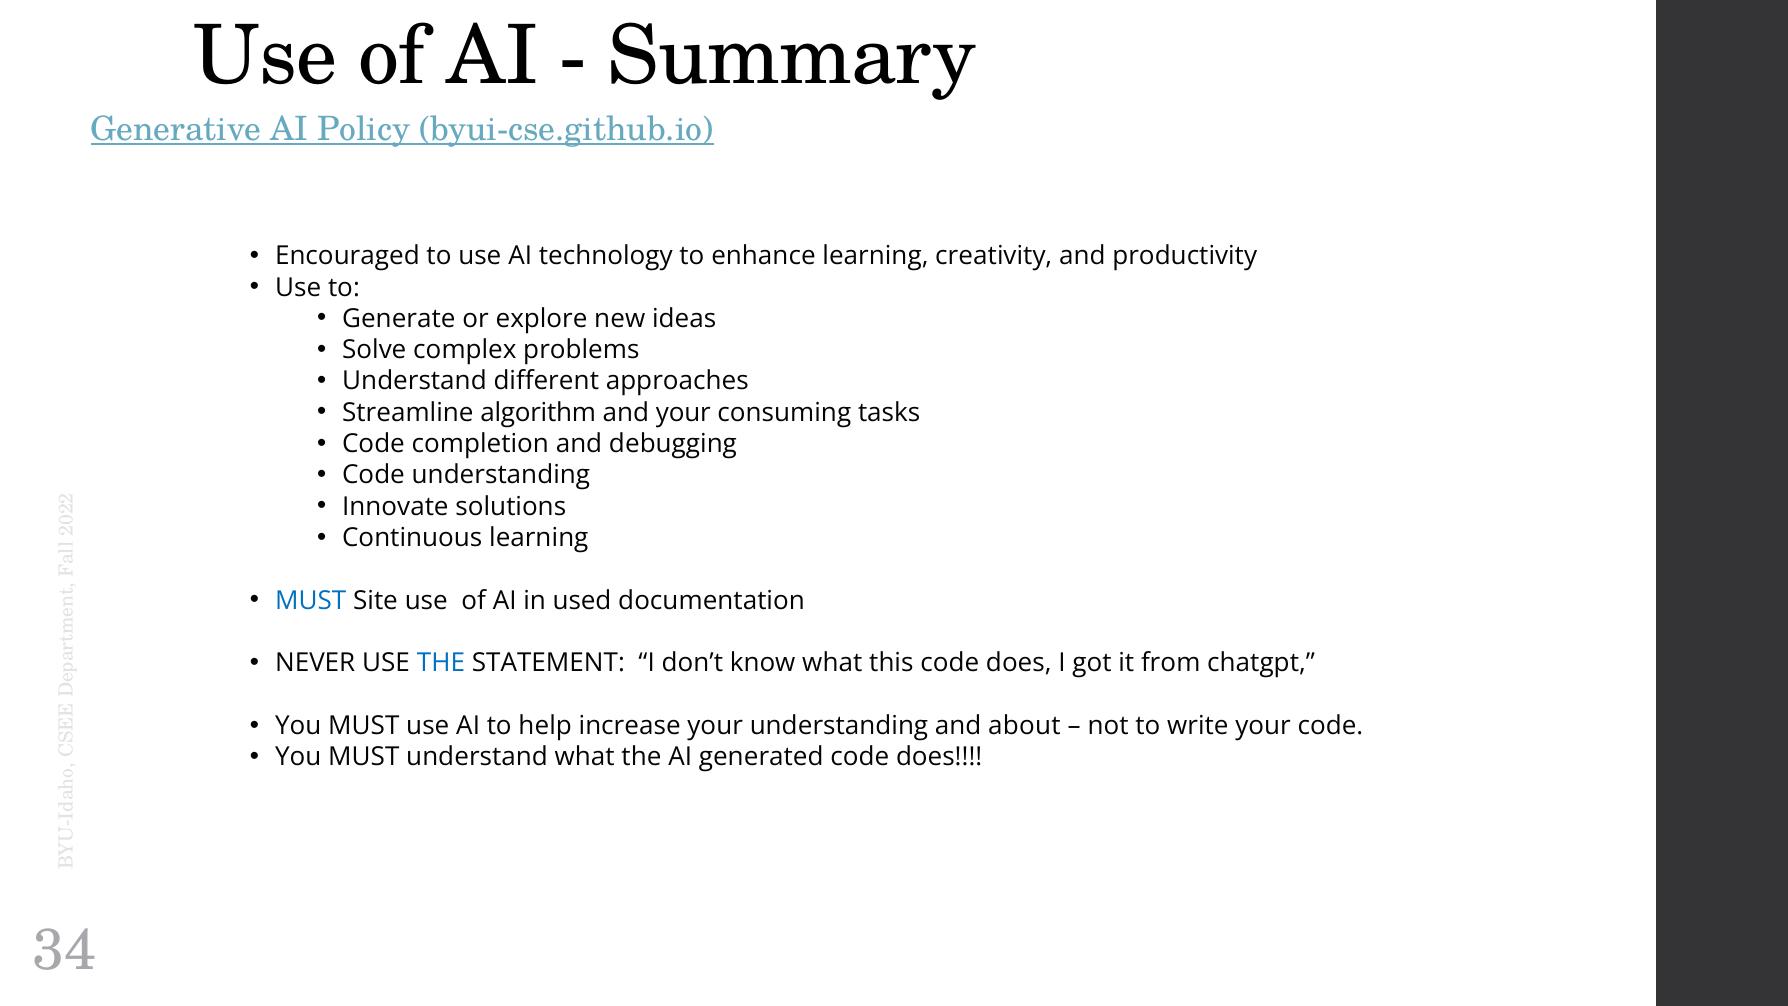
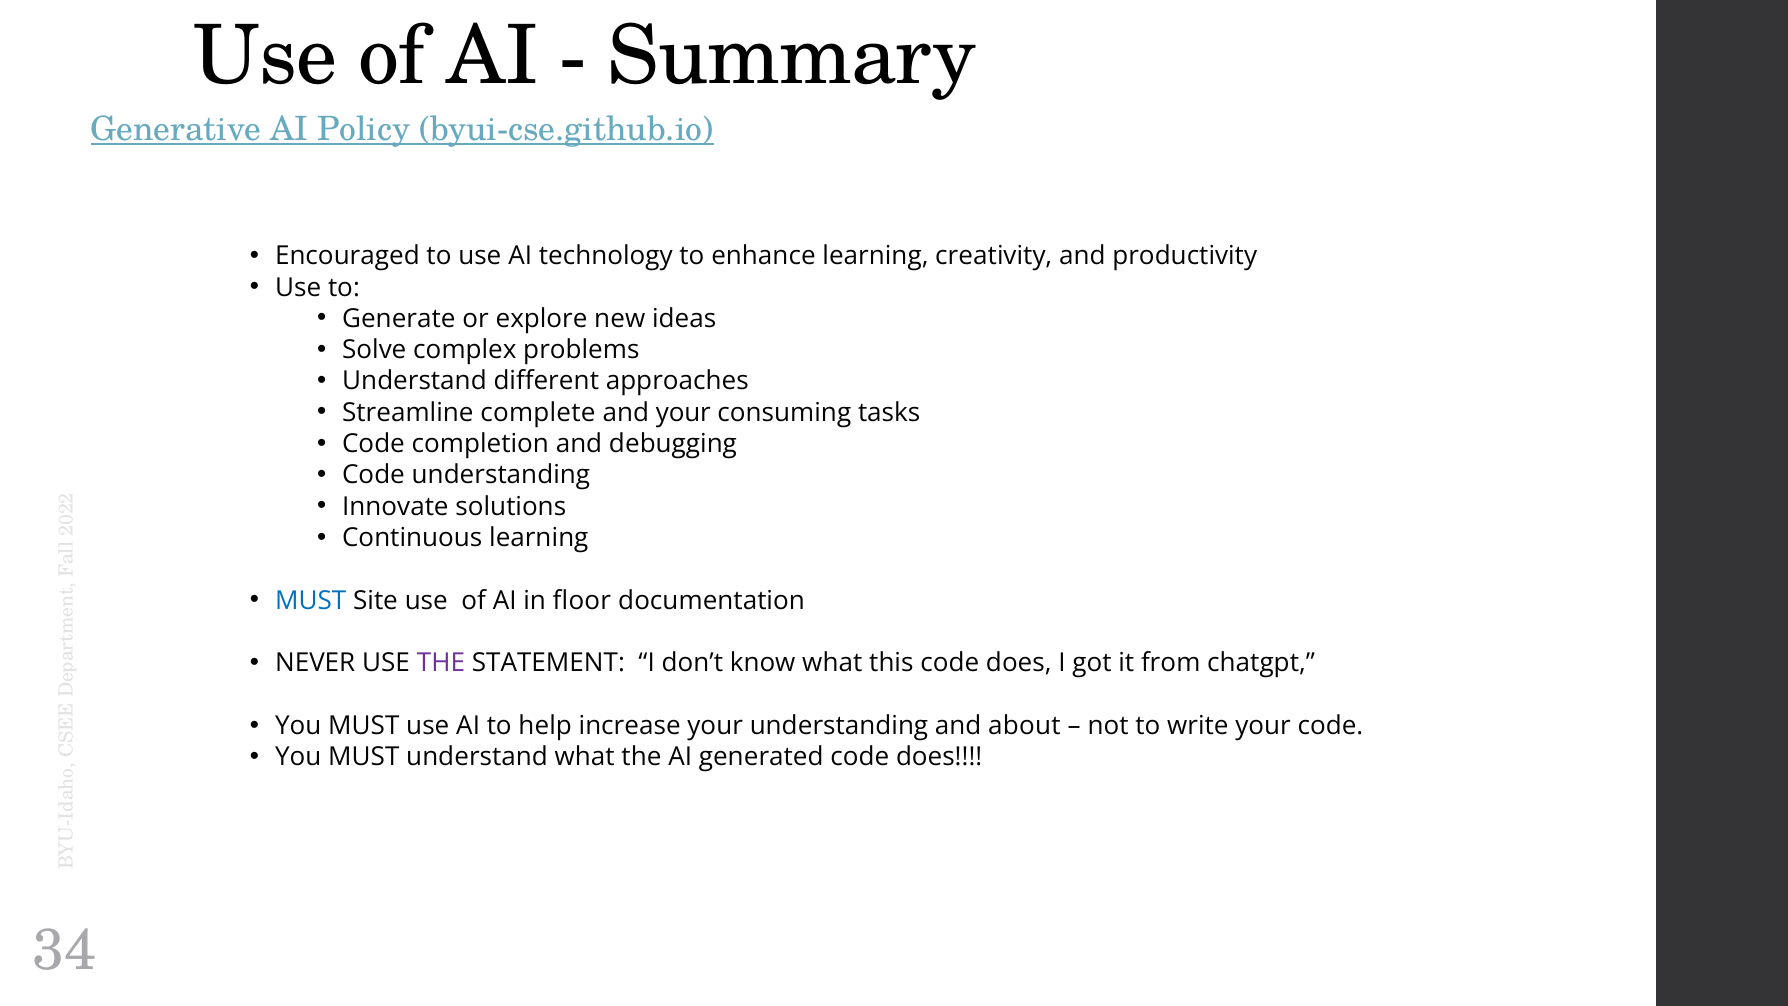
algorithm: algorithm -> complete (538, 413)
used: used -> floor (582, 600)
THE colour: blue -> purple (441, 663)
